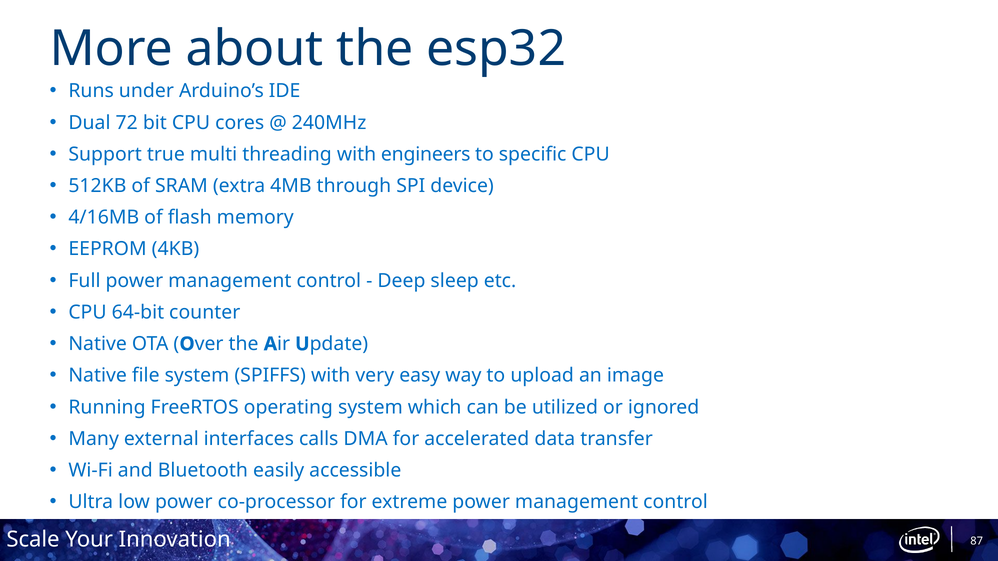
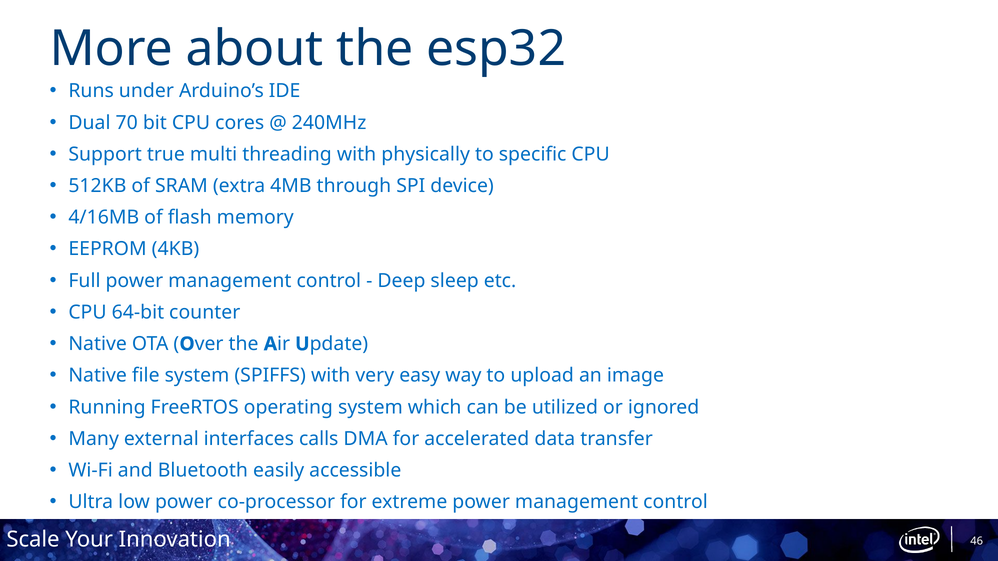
72: 72 -> 70 (127, 123)
engineers: engineers -> physically (426, 154)
87: 87 -> 46 (977, 541)
